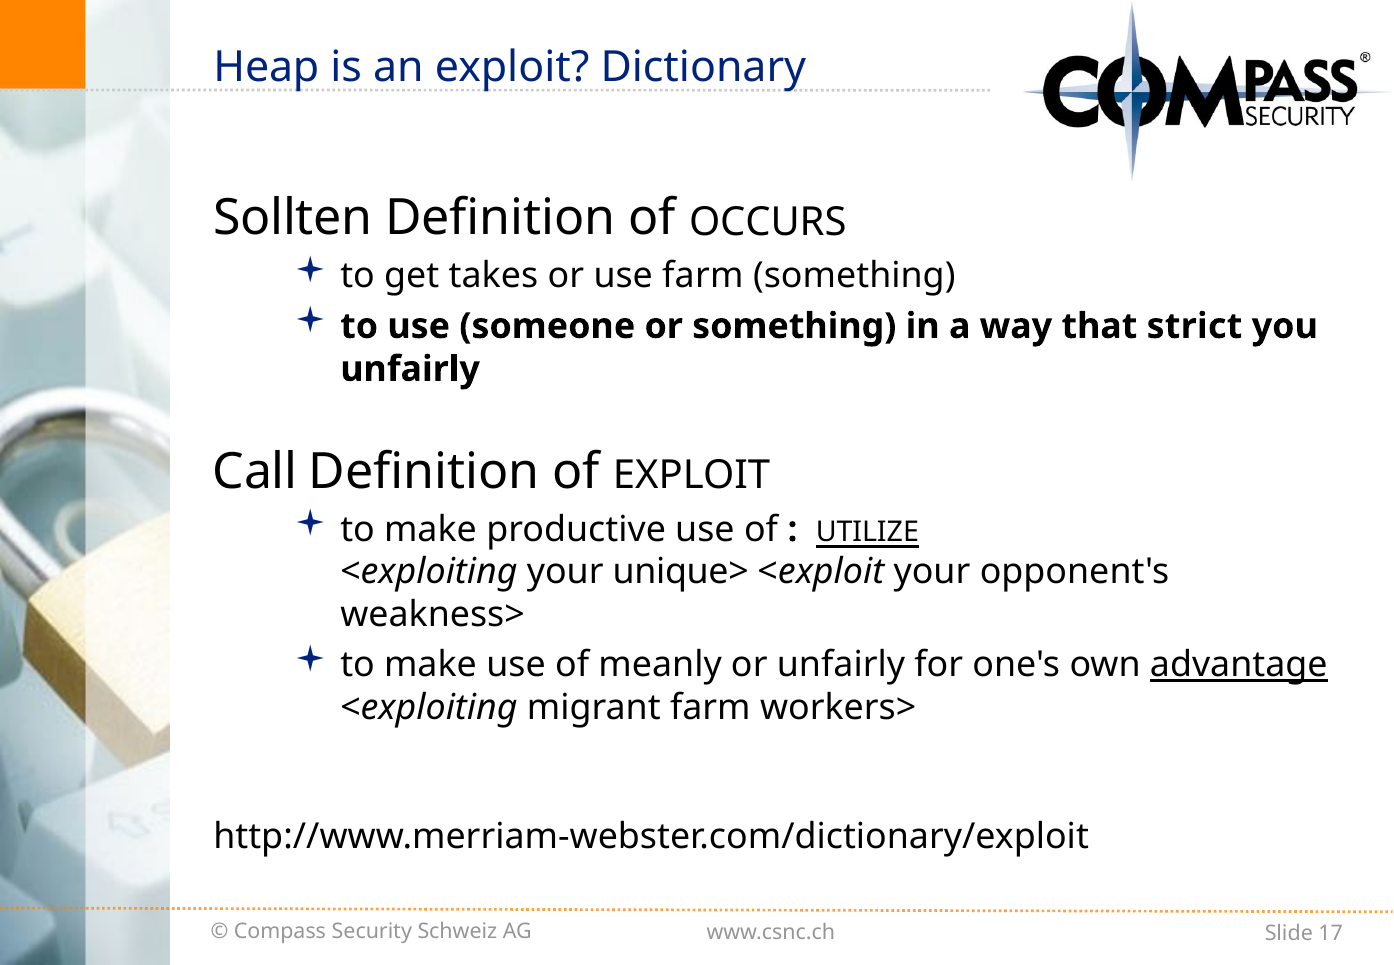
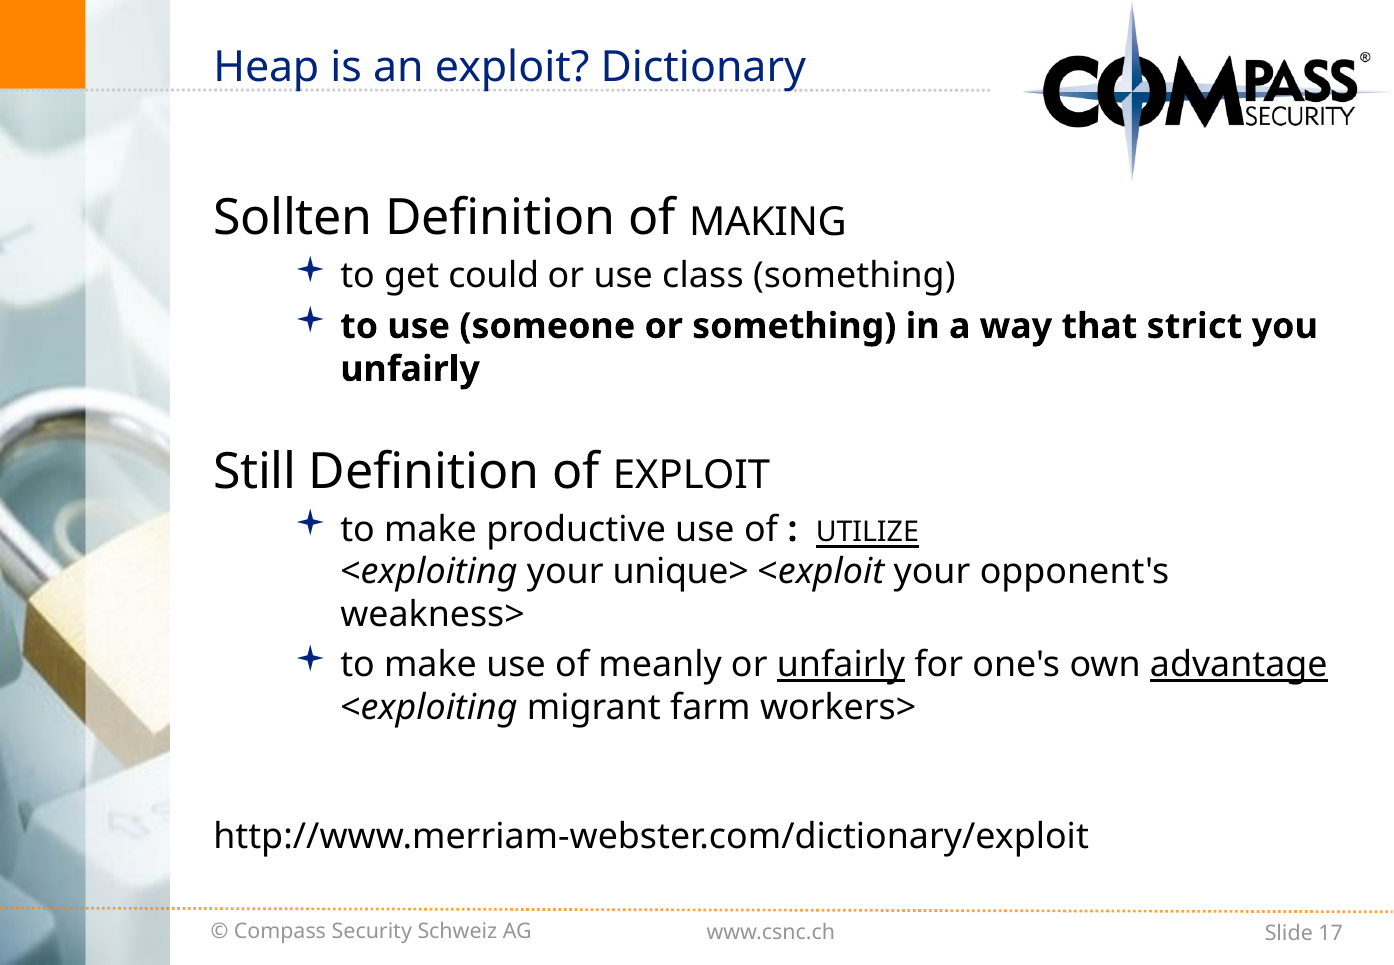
OCCURS: OCCURS -> MAKING (768, 222)
takes: takes -> could (494, 276)
use farm: farm -> class (703, 276)
Call: Call -> Still (255, 472)
unfairly underline: none -> present (841, 665)
